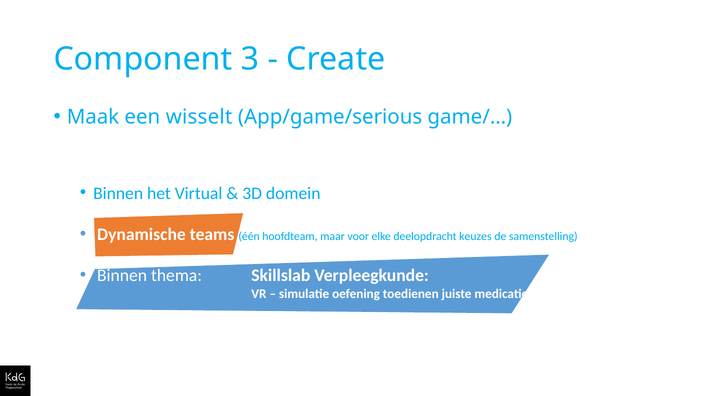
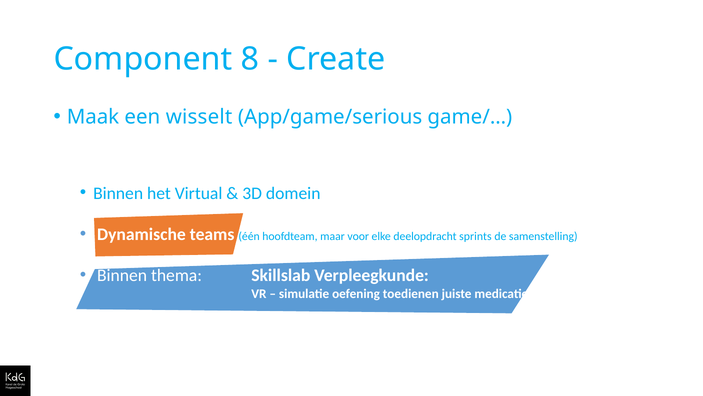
3: 3 -> 8 (250, 59)
keuzes: keuzes -> sprints (475, 236)
